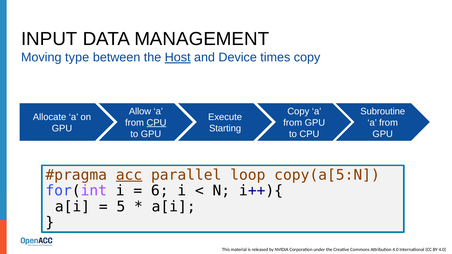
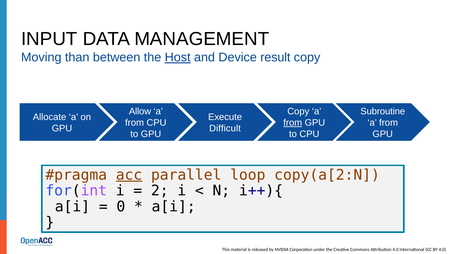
type: type -> than (77, 58)
times: times -> result (275, 58)
CPU underline: present -> none (156, 123)
from underline: none -> present (293, 123)
Starting: Starting -> Difficult (225, 128)
copy(a[5:N: copy(a[5:N -> copy(a[2:N (327, 175)
6: 6 -> 2 (160, 191)
5: 5 -> 0 (121, 207)
